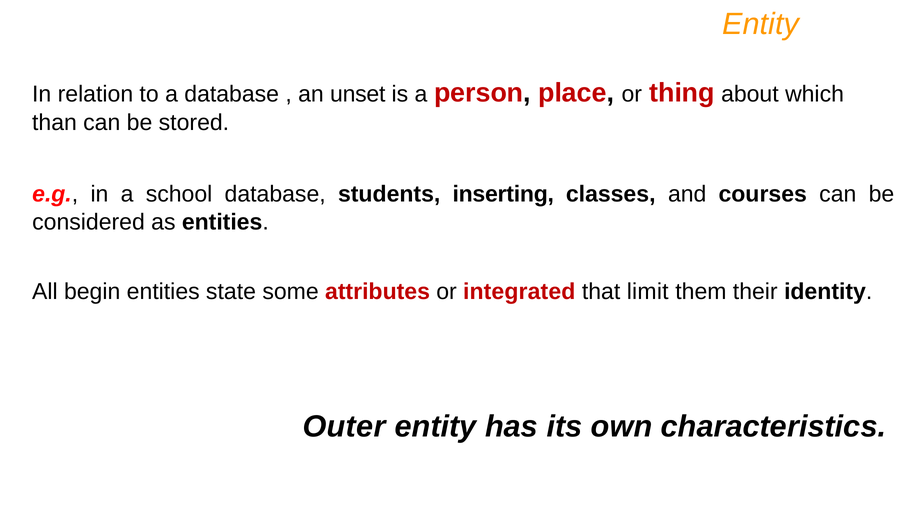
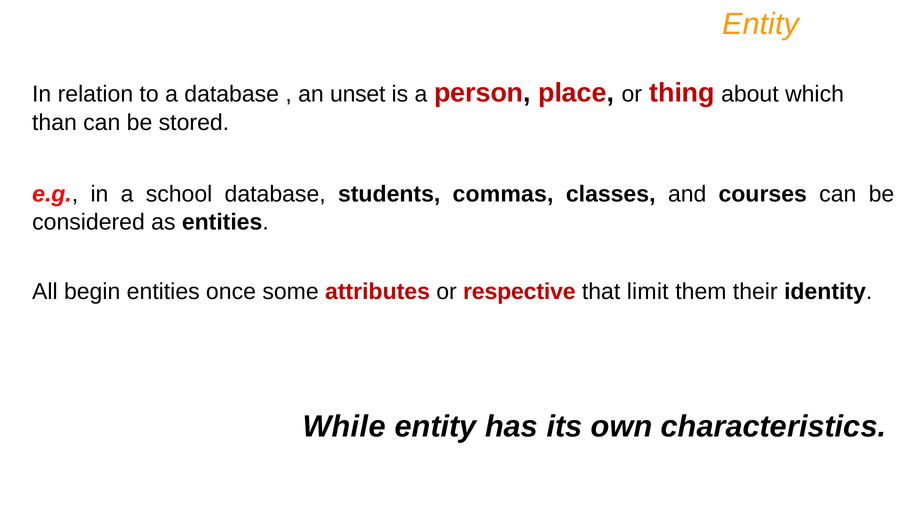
inserting: inserting -> commas (503, 194)
state: state -> once (231, 292)
integrated: integrated -> respective (519, 292)
Outer: Outer -> While (344, 426)
